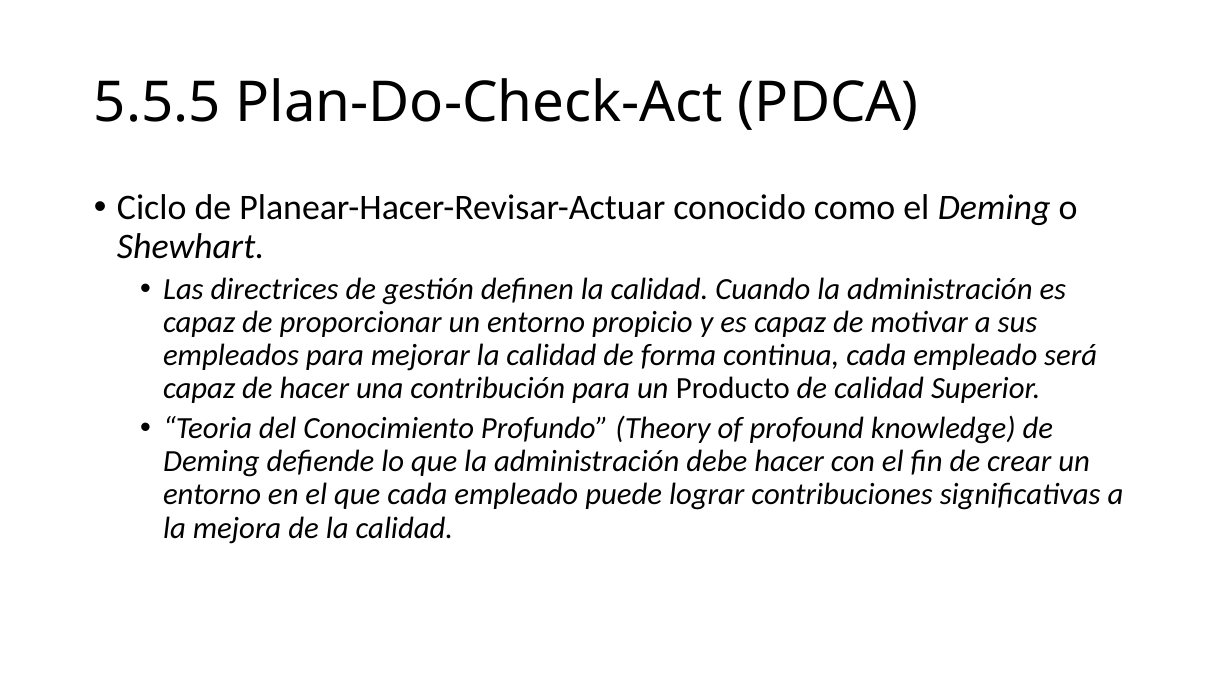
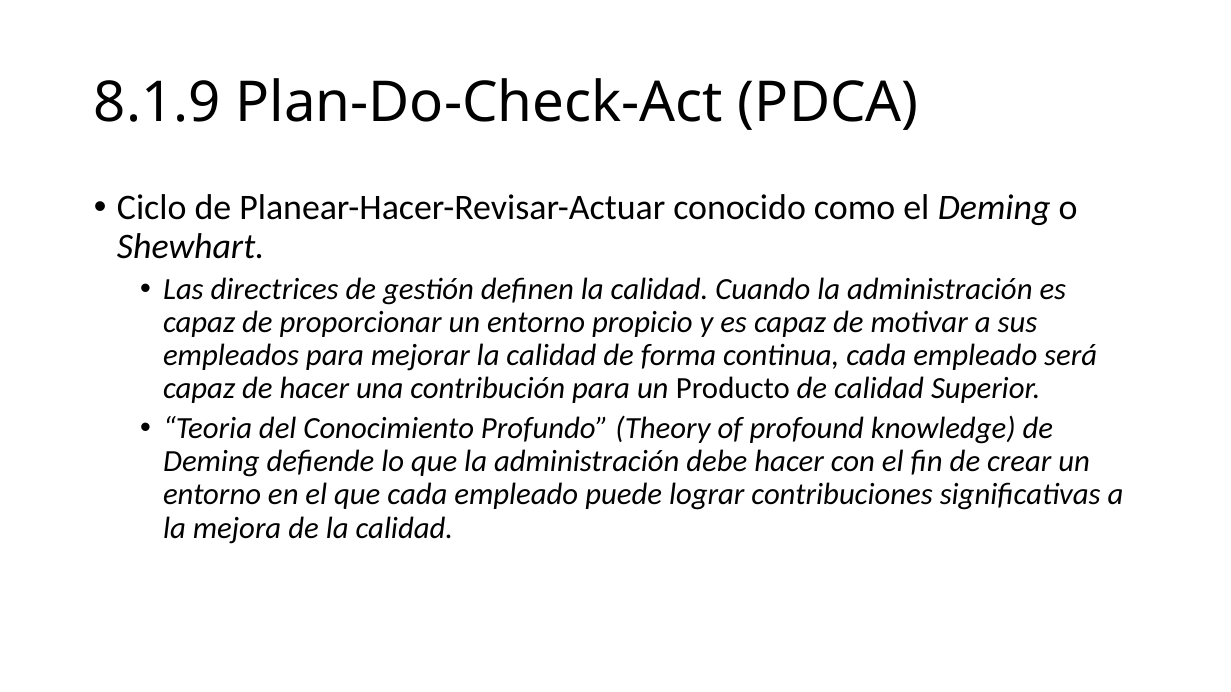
5.5.5: 5.5.5 -> 8.1.9 (157, 103)
